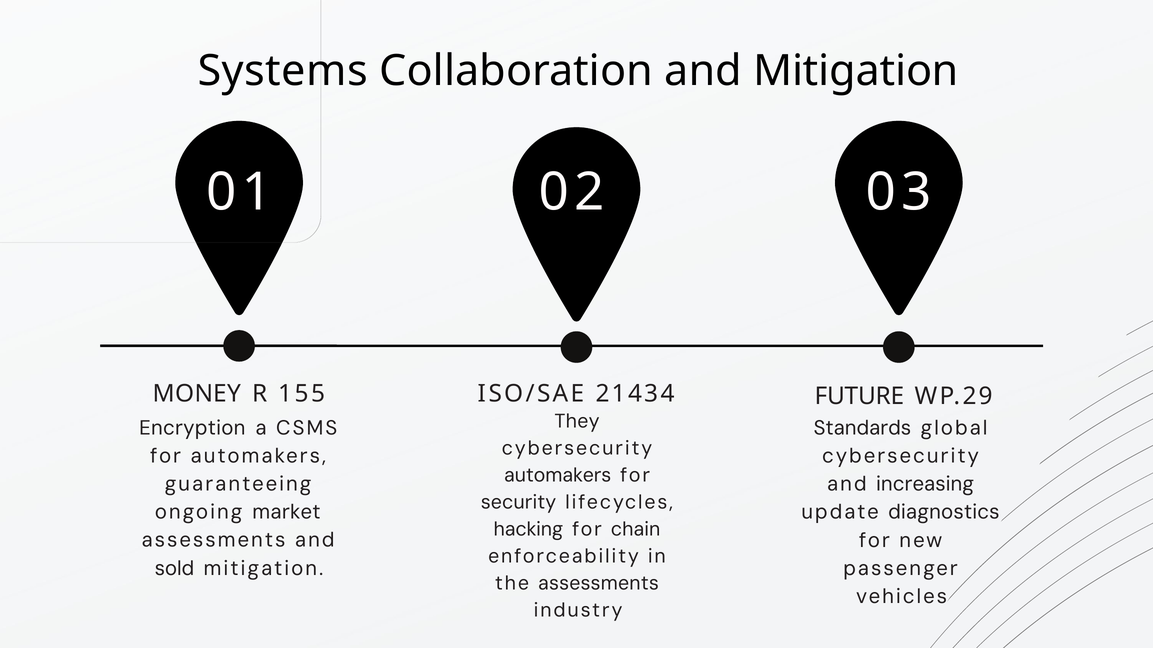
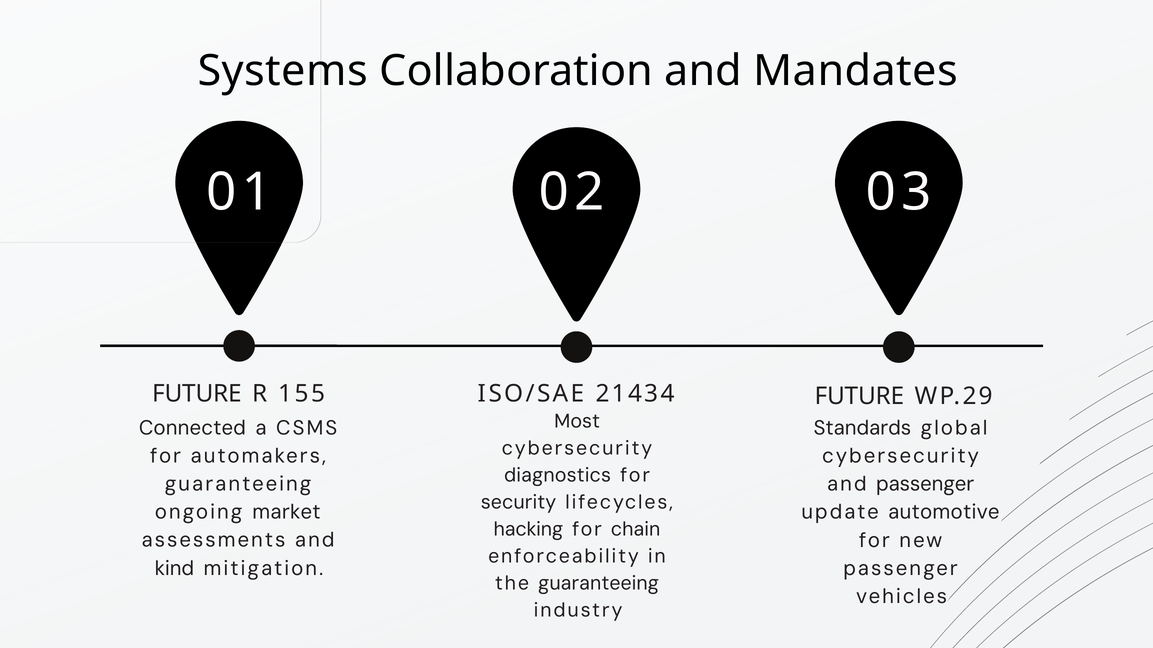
and Mitigation: Mitigation -> Mandates (856, 71)
MONEY: MONEY -> FUTURE (197, 394)
They: They -> Most (577, 422)
Encryption: Encryption -> Connected (192, 428)
automakers: automakers -> diagnostics (558, 476)
and increasing: increasing -> passenger (925, 485)
diagnostics: diagnostics -> automotive (944, 513)
sold: sold -> kind (174, 569)
the assessments: assessments -> guaranteeing (599, 584)
